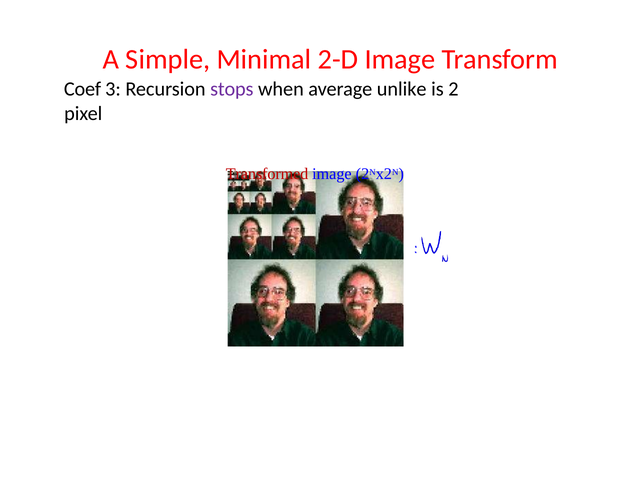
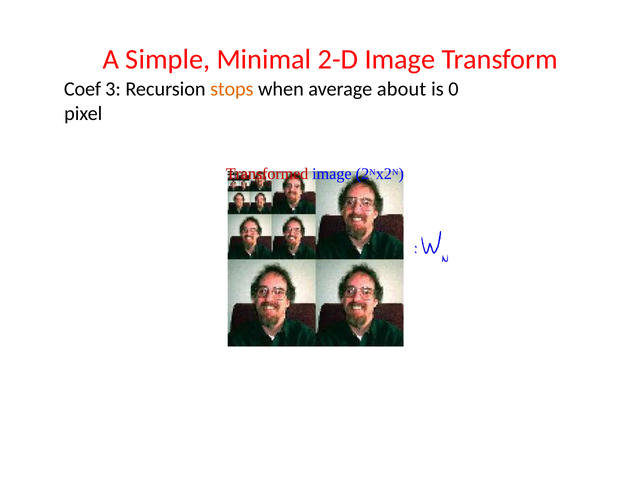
stops colour: purple -> orange (232, 89)
unlike: unlike -> about (402, 89)
is 2: 2 -> 0 (453, 89)
